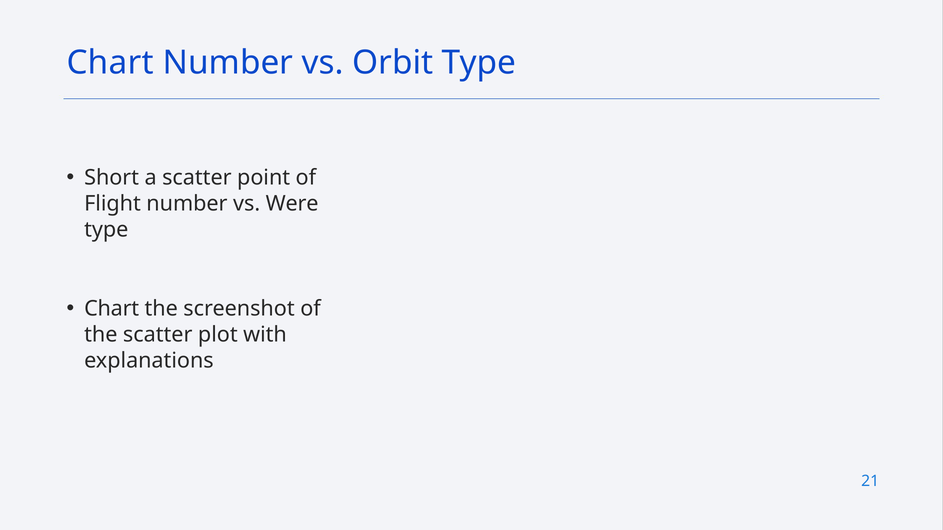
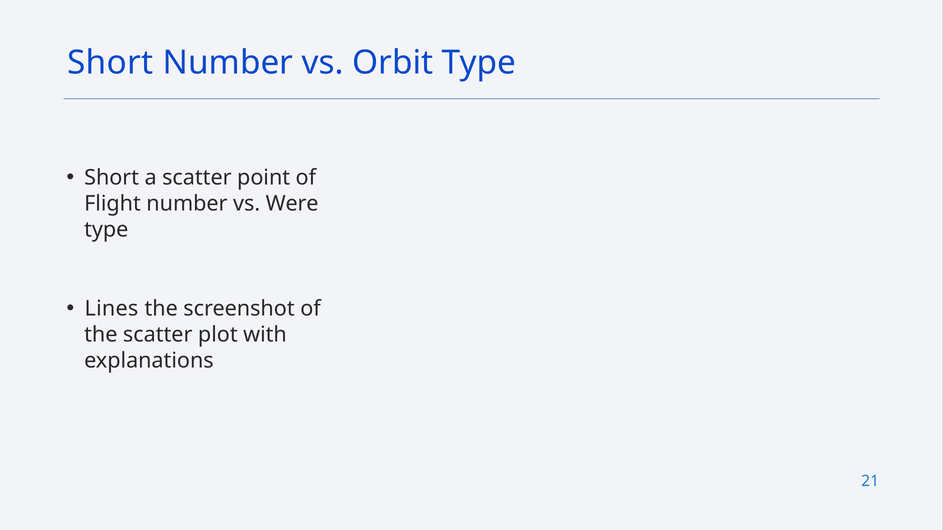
Chart: Chart -> Short (110, 63)
Chart: Chart -> Lines (111, 309)
